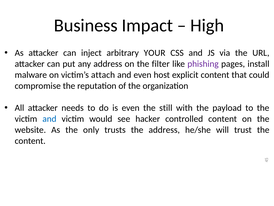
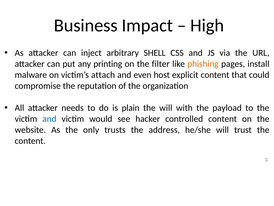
YOUR: YOUR -> SHELL (155, 53)
any address: address -> printing (108, 64)
phishing colour: purple -> orange (203, 64)
is even: even -> plain (131, 108)
the still: still -> will (166, 108)
